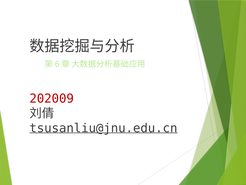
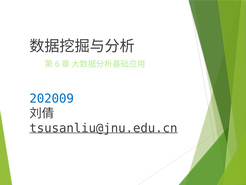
202009 colour: red -> blue (52, 98)
